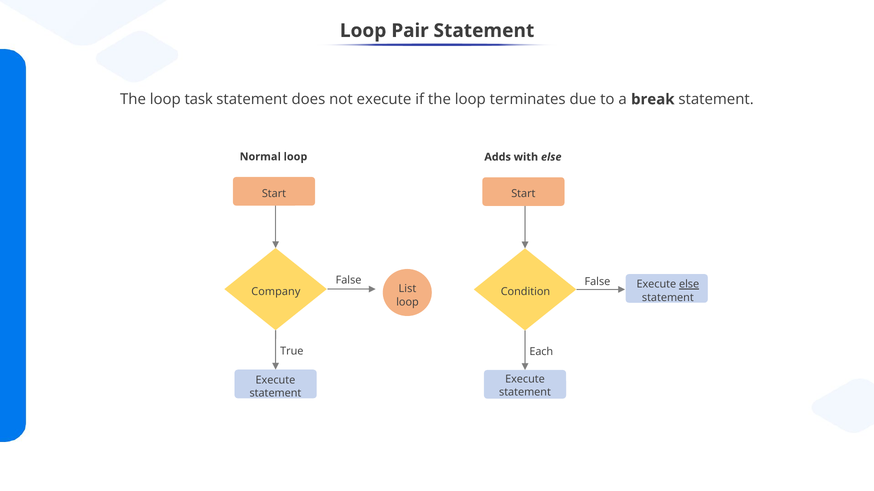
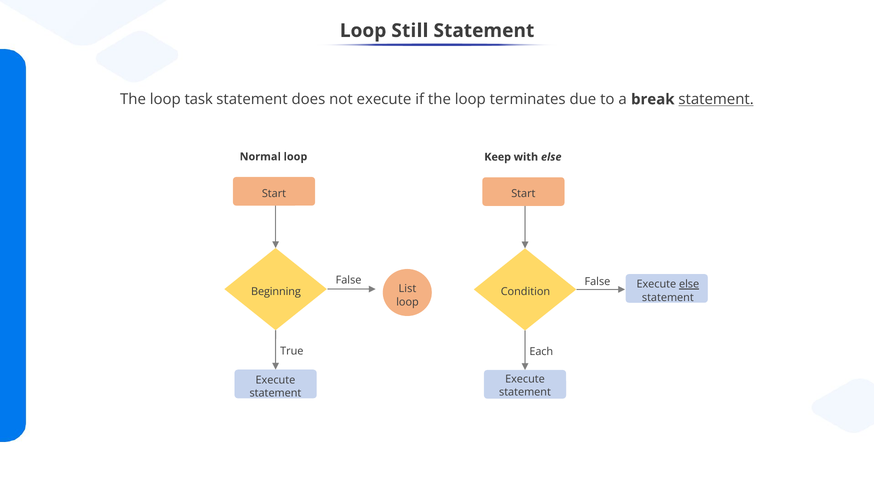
Pair: Pair -> Still (410, 31)
statement underline: none -> present (716, 99)
Adds: Adds -> Keep (498, 157)
Company: Company -> Beginning (276, 292)
